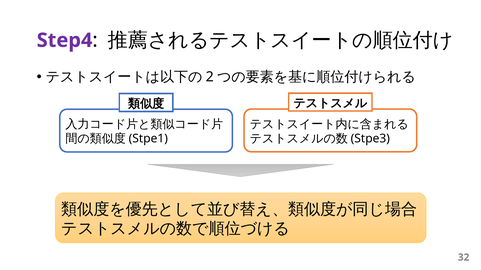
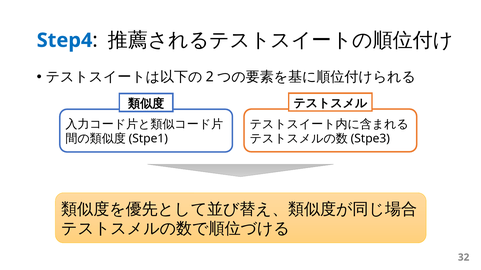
Step4 colour: purple -> blue (65, 40)
